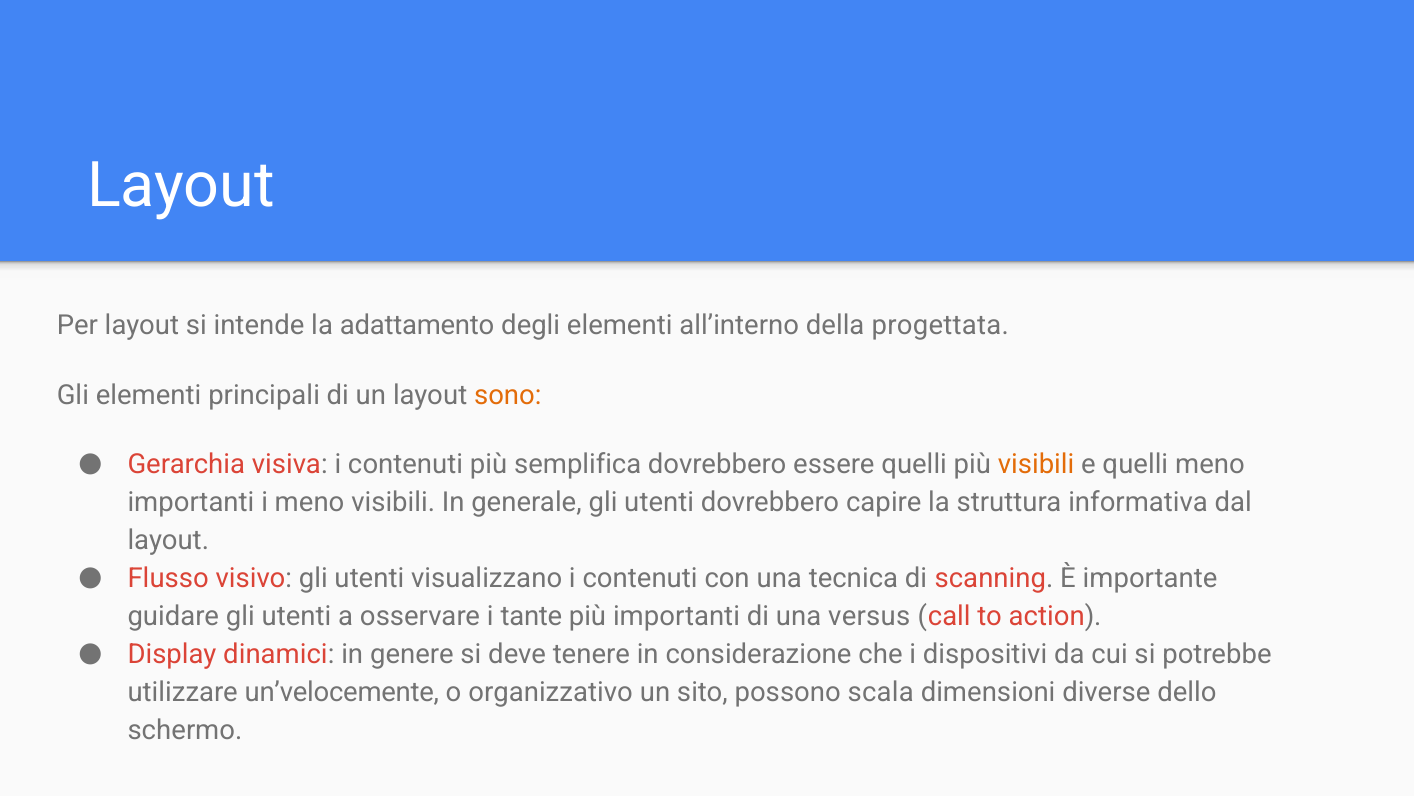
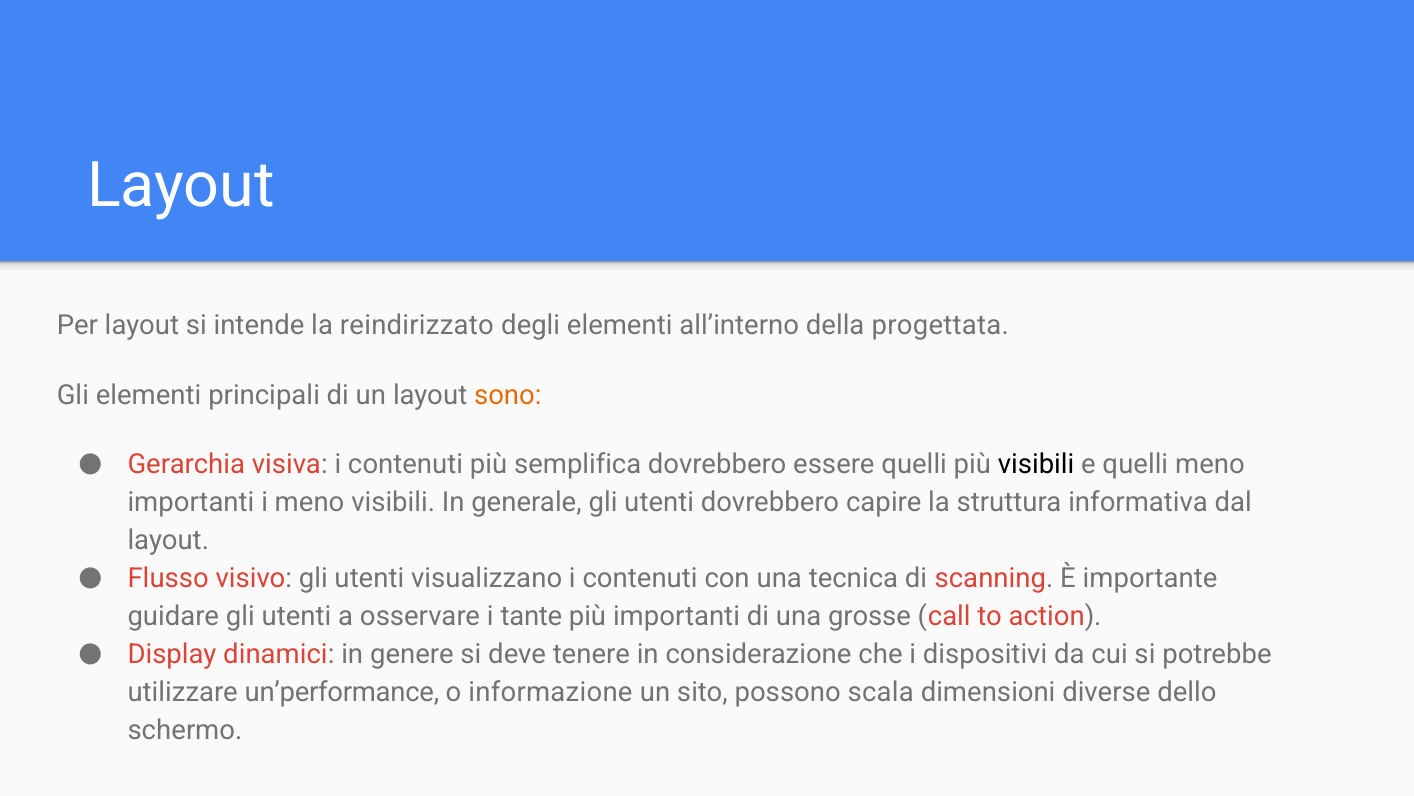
adattamento: adattamento -> reindirizzato (417, 325)
visibili colour: orange -> black (1036, 464)
versus: versus -> grosse (869, 616)
un’velocemente: un’velocemente -> un’performance (342, 692)
organizzativo: organizzativo -> informazione (550, 692)
